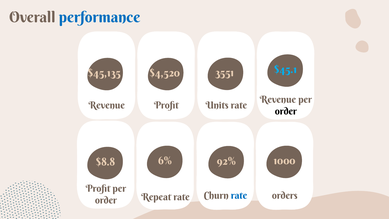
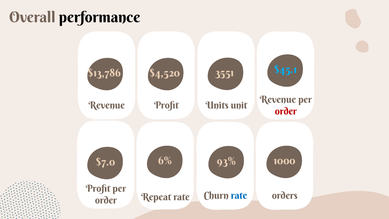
performance colour: blue -> black (100, 17)
$45,135: $45,135 -> $13,786 (104, 73)
Units rate: rate -> unit (239, 105)
order colour: black -> red (286, 111)
92%: 92% -> 93% (226, 161)
$8.8: $8.8 -> $7.0 (106, 162)
